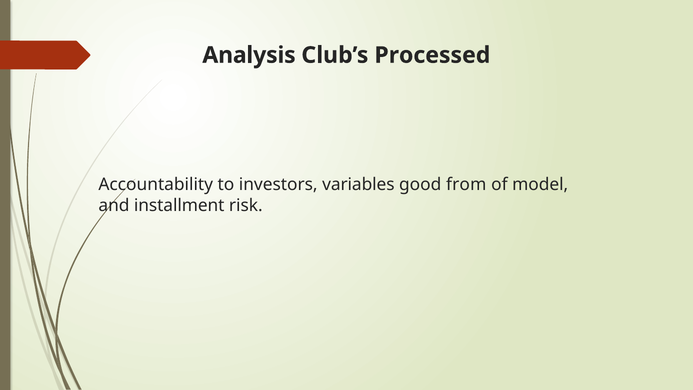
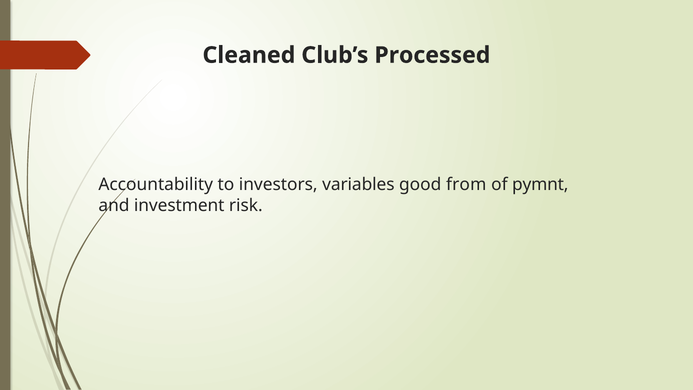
Analysis: Analysis -> Cleaned (249, 55)
model: model -> pymnt (540, 184)
installment: installment -> investment (179, 205)
